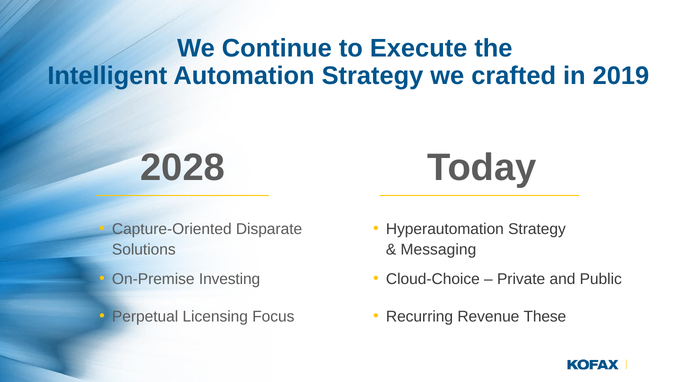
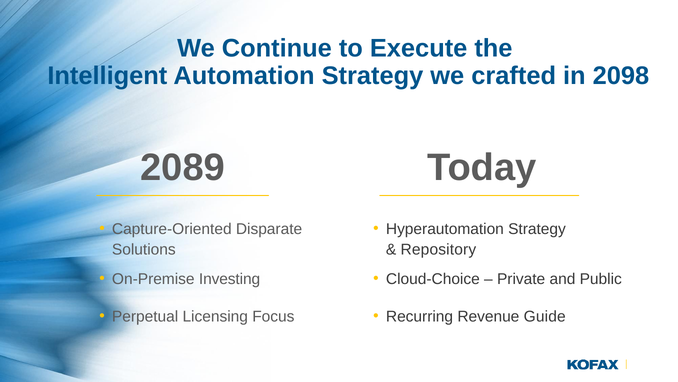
2019: 2019 -> 2098 (621, 76)
2028: 2028 -> 2089 (183, 167)
Messaging: Messaging -> Repository (438, 249)
These: These -> Guide (545, 316)
